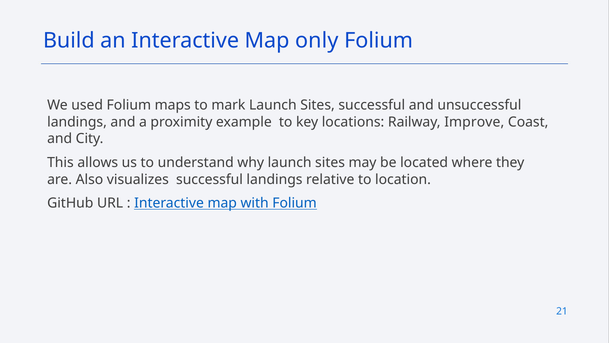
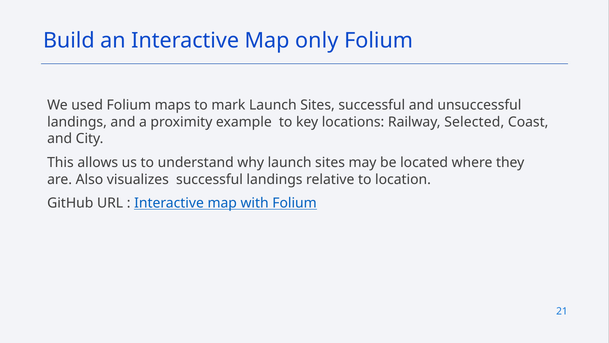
Improve: Improve -> Selected (474, 122)
